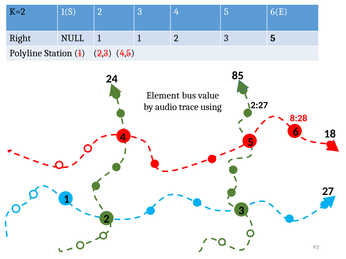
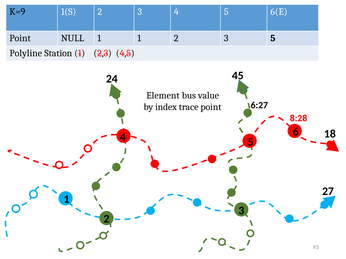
K=2: K=2 -> K=9 (17, 12)
Right: Right -> Point (20, 38)
85: 85 -> 45 (238, 76)
2:27: 2:27 -> 6:27 (259, 105)
audio: audio -> index (166, 107)
trace using: using -> point (211, 107)
